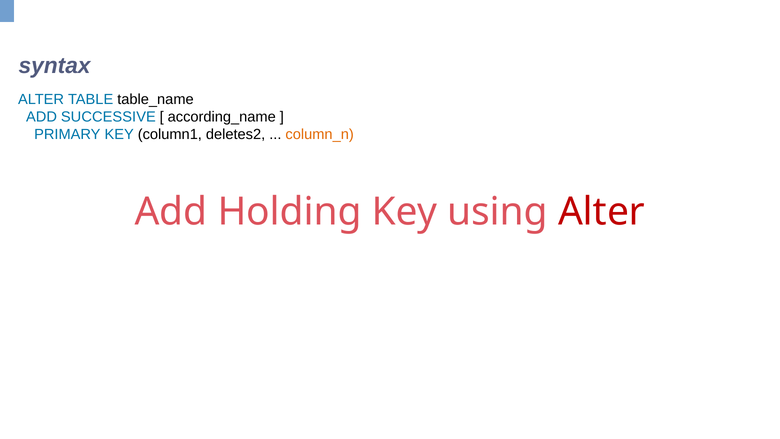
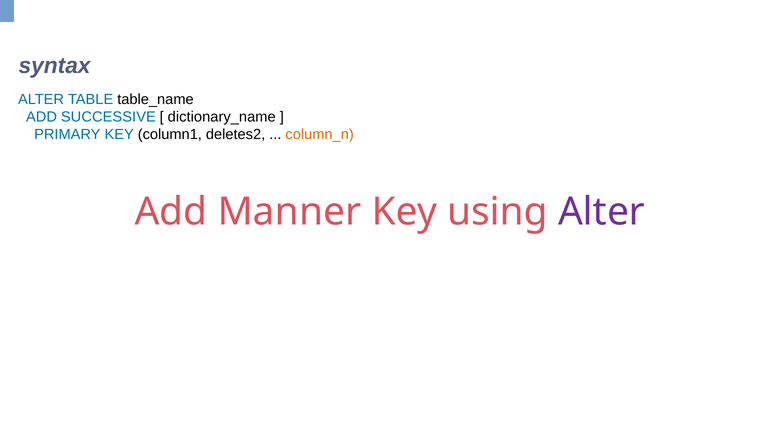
according_name: according_name -> dictionary_name (222, 117)
Holding: Holding -> Manner (290, 212)
Alter colour: red -> purple (602, 212)
